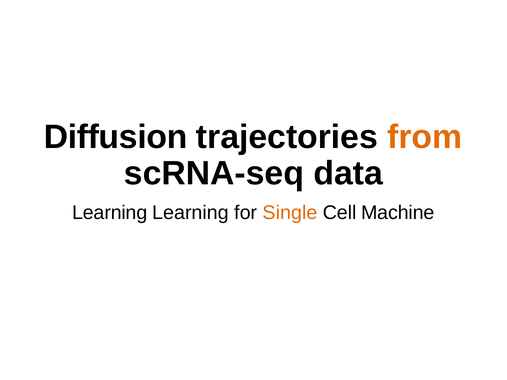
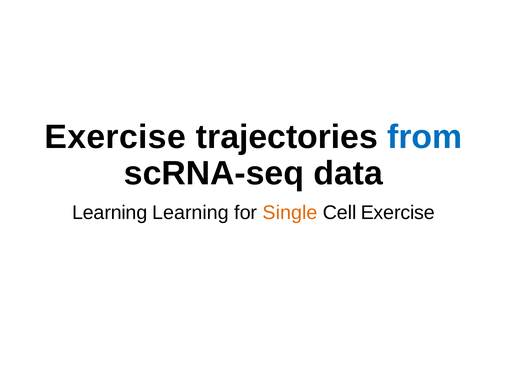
Diffusion: Diffusion -> Exercise (115, 137)
from colour: orange -> blue (425, 137)
Cell Machine: Machine -> Exercise (398, 213)
